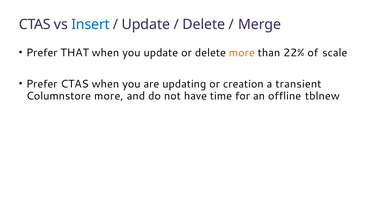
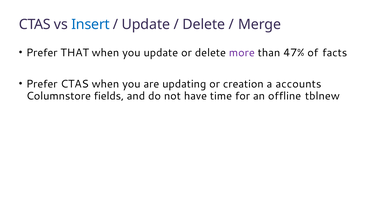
more colour: orange -> purple (242, 53)
22%: 22% -> 47% (294, 53)
scale: scale -> facts (335, 53)
transient: transient -> accounts (298, 84)
Columnstore more: more -> fields (109, 96)
